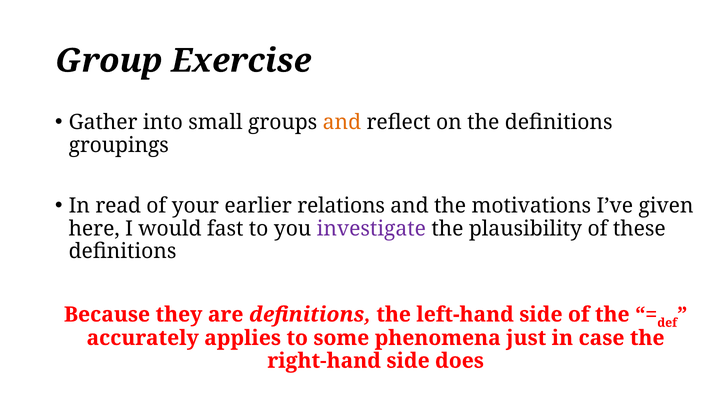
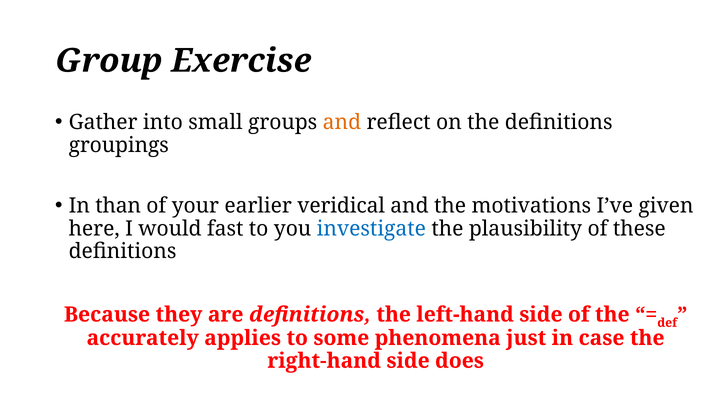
read: read -> than (118, 206)
relations: relations -> veridical (341, 206)
investigate colour: purple -> blue (371, 228)
